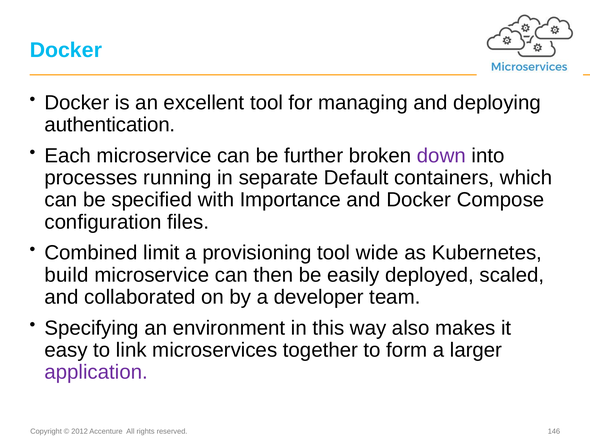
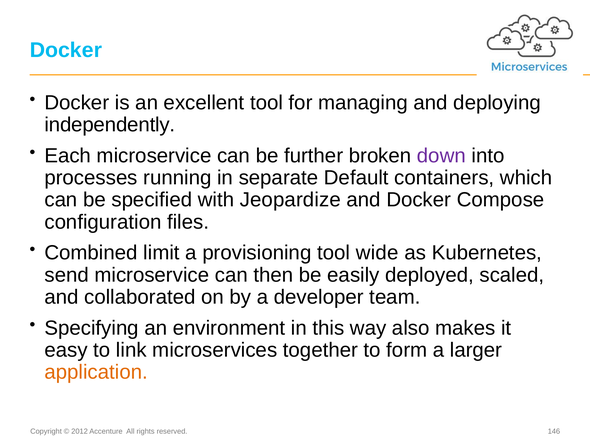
authentication: authentication -> independently (110, 125)
Importance: Importance -> Jeopardize (290, 200)
build: build -> send (67, 275)
application colour: purple -> orange (96, 373)
